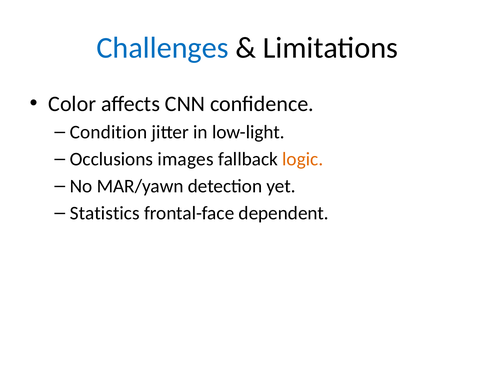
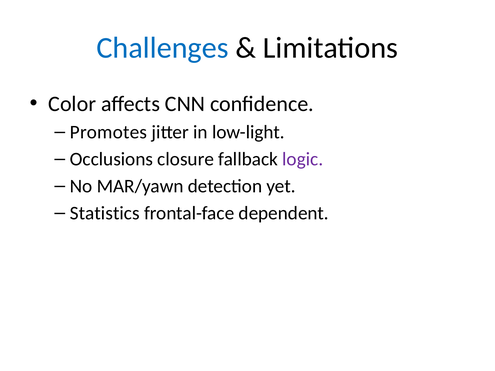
Condition: Condition -> Promotes (109, 132)
images: images -> closure (186, 159)
logic colour: orange -> purple (303, 159)
